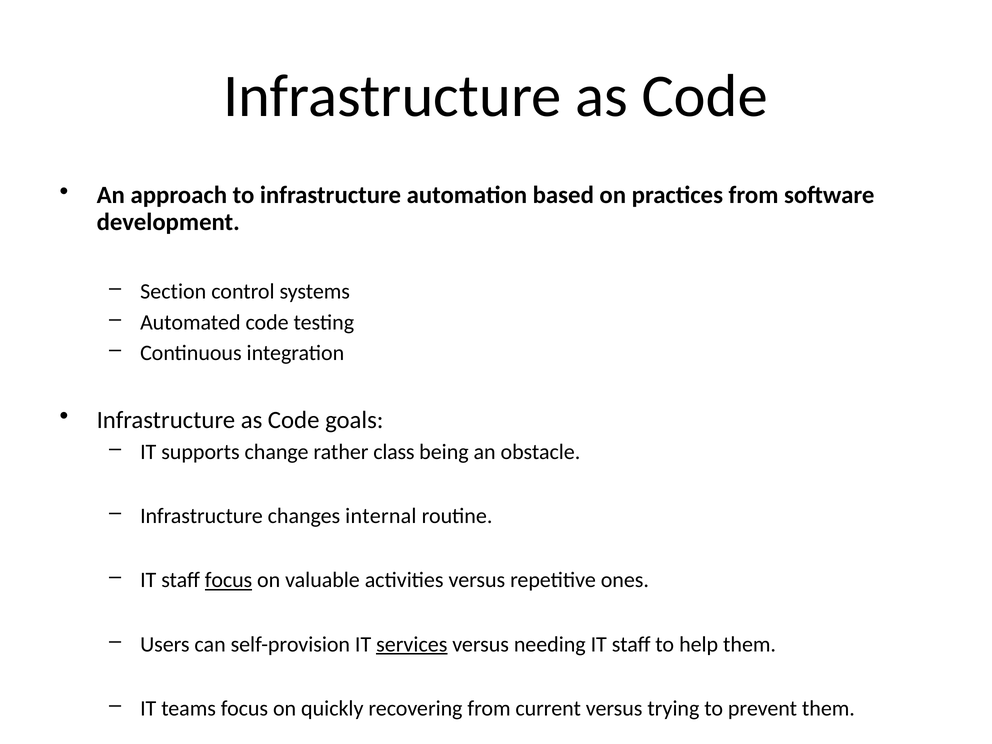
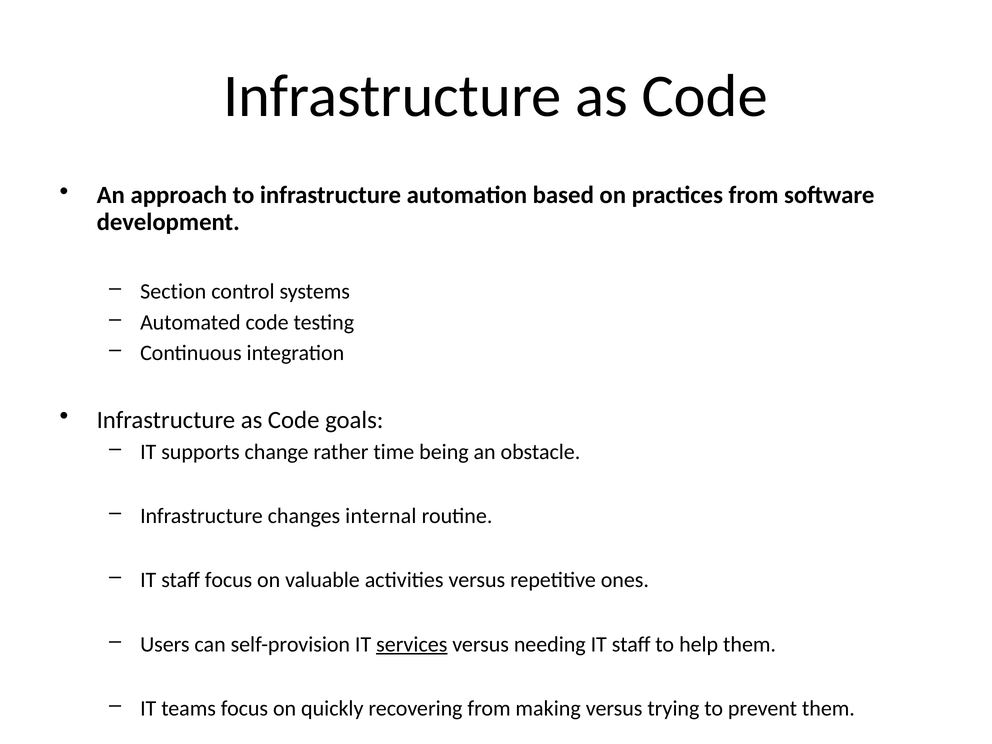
class: class -> time (394, 452)
focus underline: present -> none (229, 580)
current: current -> making (548, 708)
